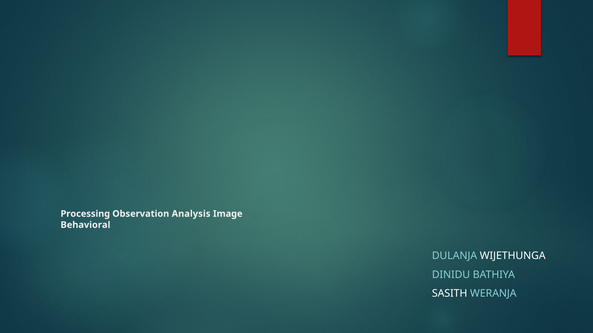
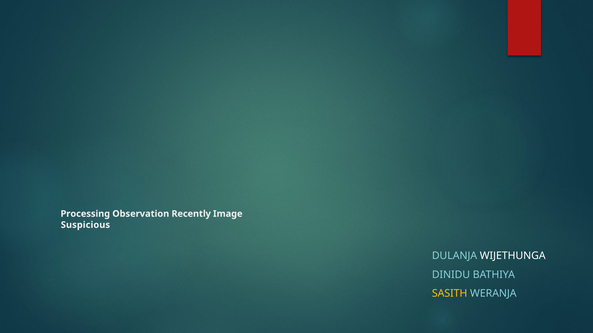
Analysis: Analysis -> Recently (191, 214)
Behavioral: Behavioral -> Suspicious (85, 225)
SASITH colour: white -> yellow (450, 294)
